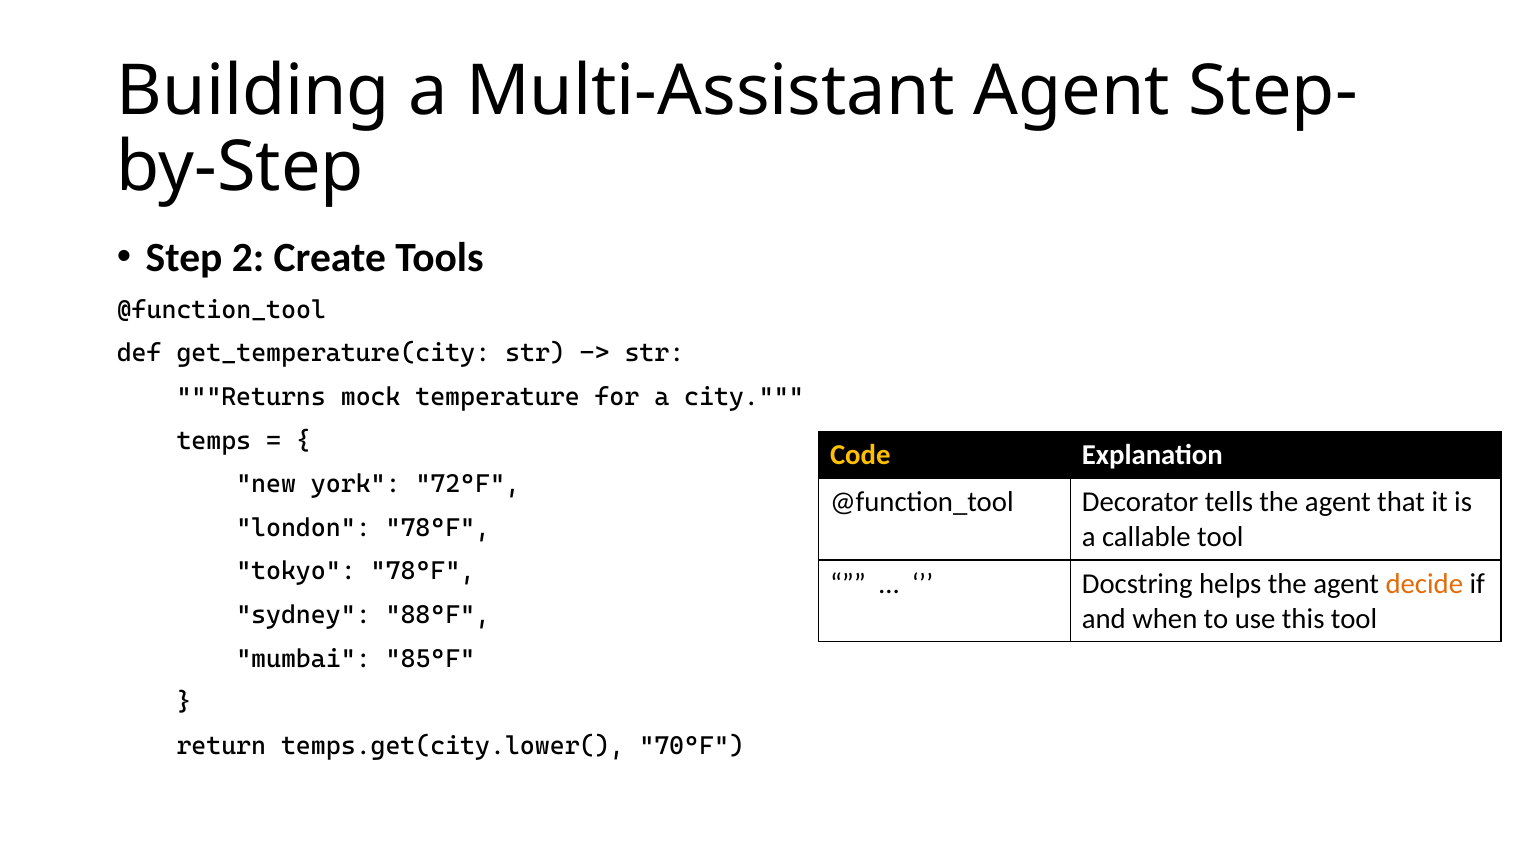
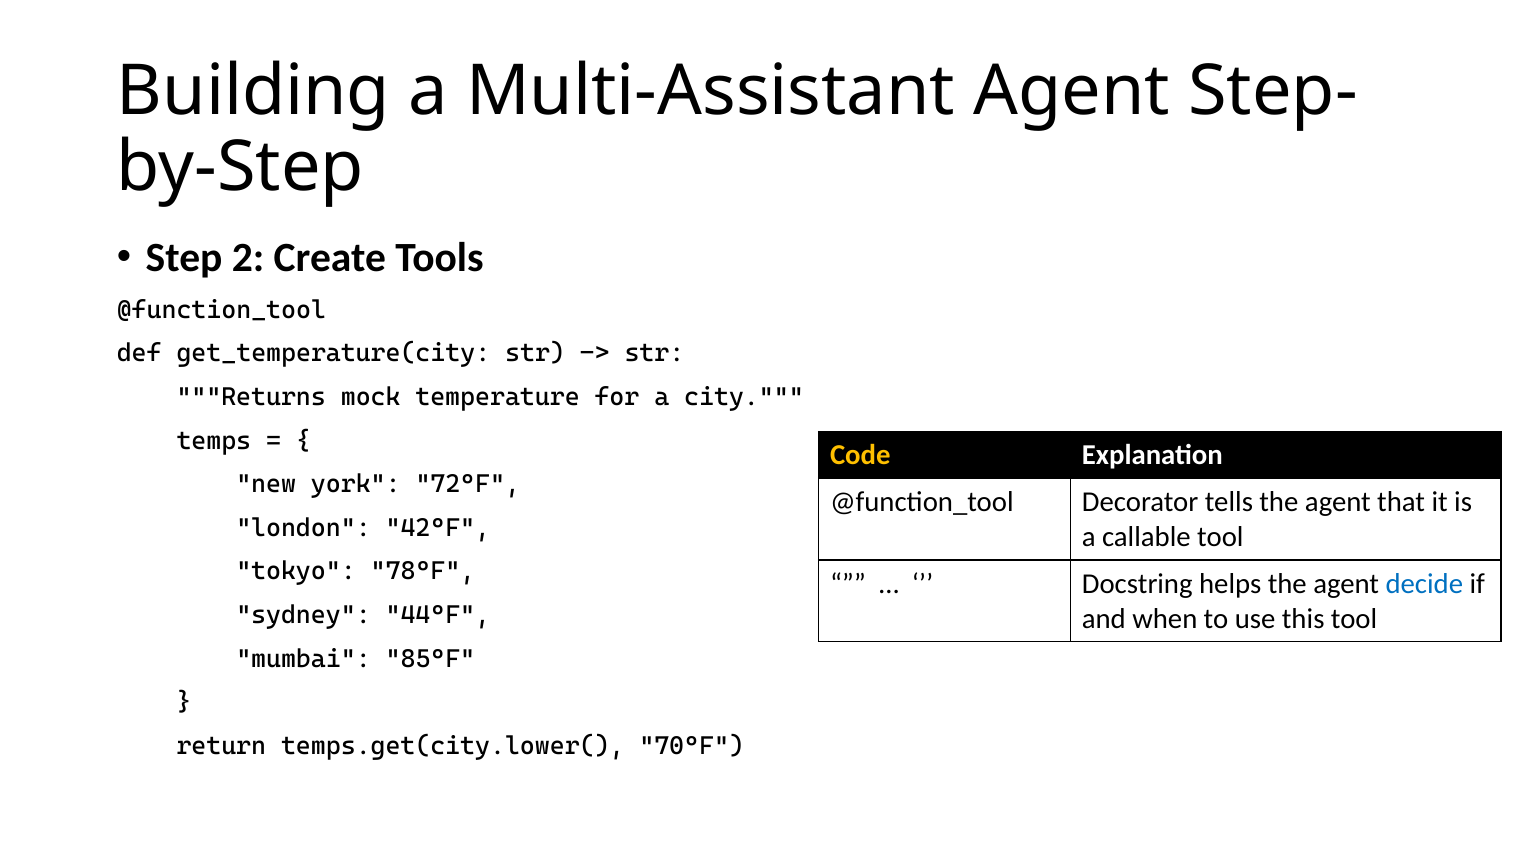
london 78°F: 78°F -> 42°F (438, 528)
decide colour: orange -> blue (1424, 584)
88°F: 88°F -> 44°F (438, 615)
